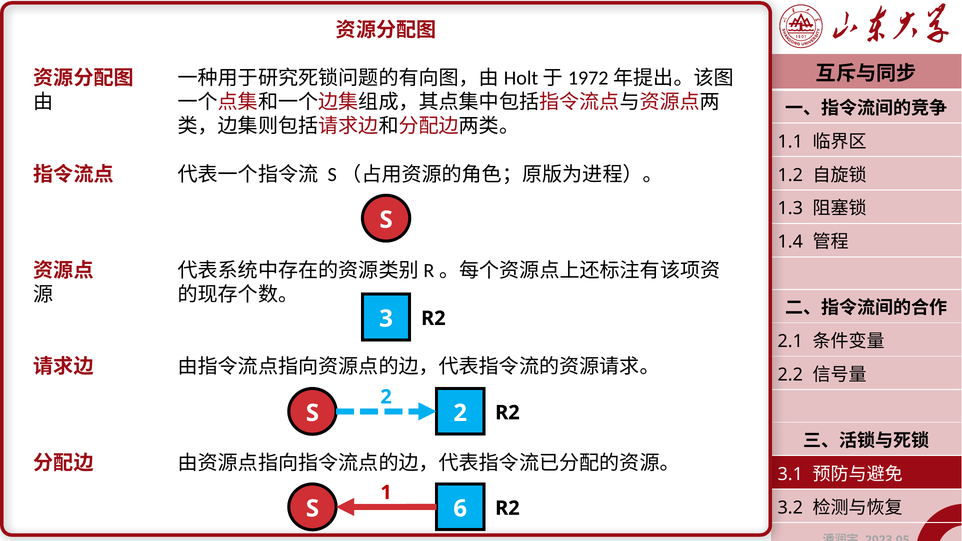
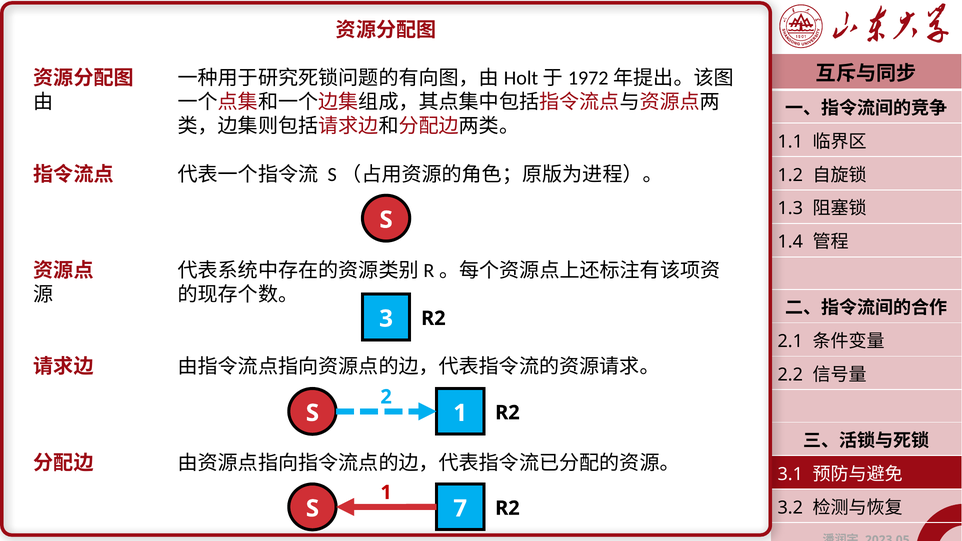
S 2: 2 -> 1 (460, 413)
6: 6 -> 7 (460, 509)
